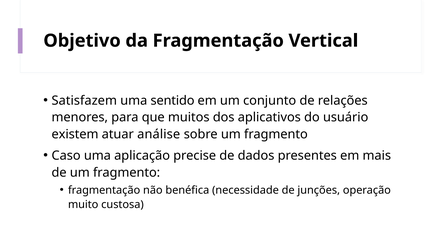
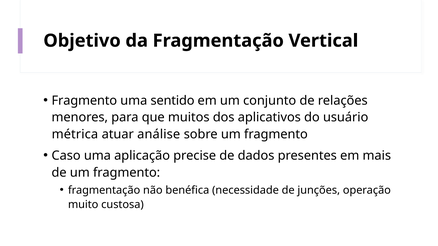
Satisfazem: Satisfazem -> Fragmento (84, 101)
existem: existem -> métrica (75, 134)
